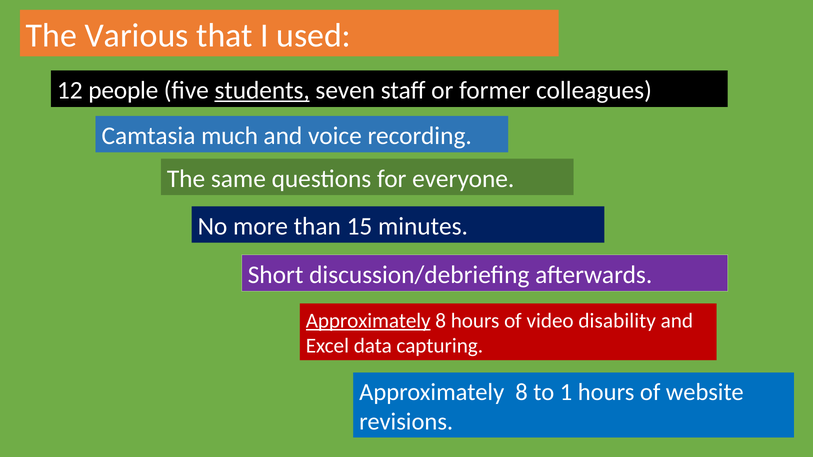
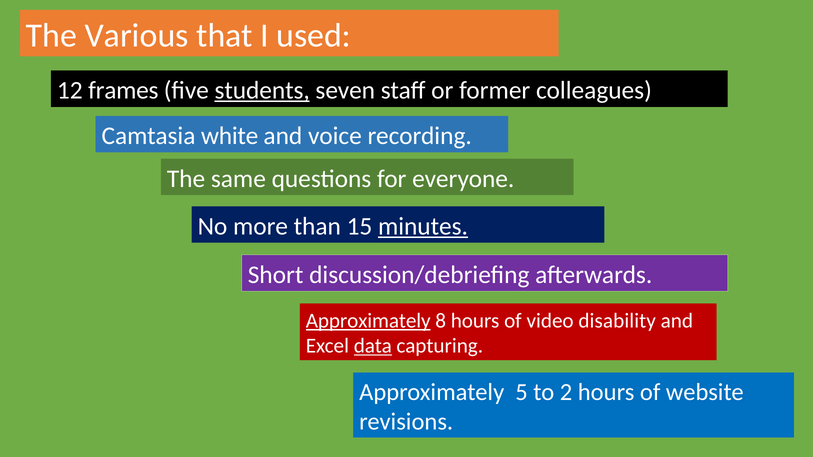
people: people -> frames (123, 91)
much: much -> white (230, 136)
minutes underline: none -> present (423, 226)
data underline: none -> present (373, 346)
8: 8 -> 5 (522, 392)
1: 1 -> 2 (566, 392)
